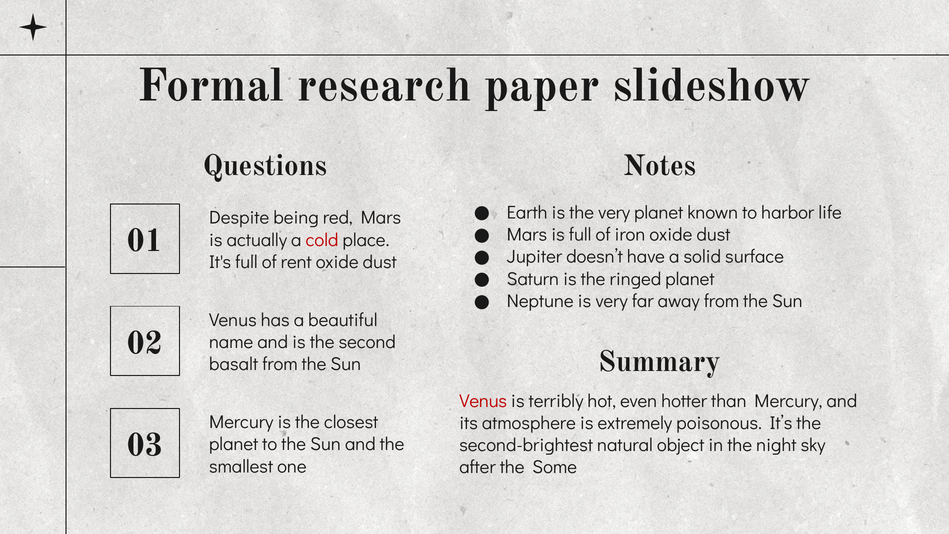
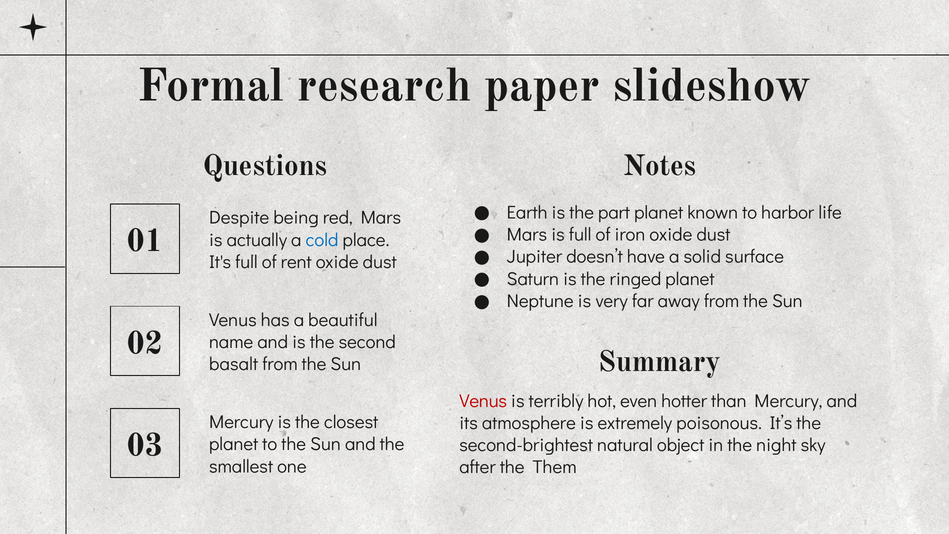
the very: very -> part (614, 212)
cold colour: red -> blue (322, 240)
Some: Some -> Them (555, 467)
